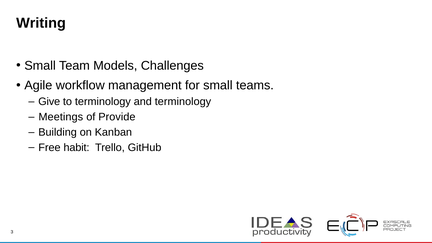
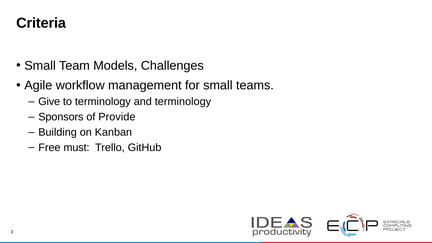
Writing: Writing -> Criteria (41, 23)
Meetings: Meetings -> Sponsors (61, 117)
habit: habit -> must (76, 148)
